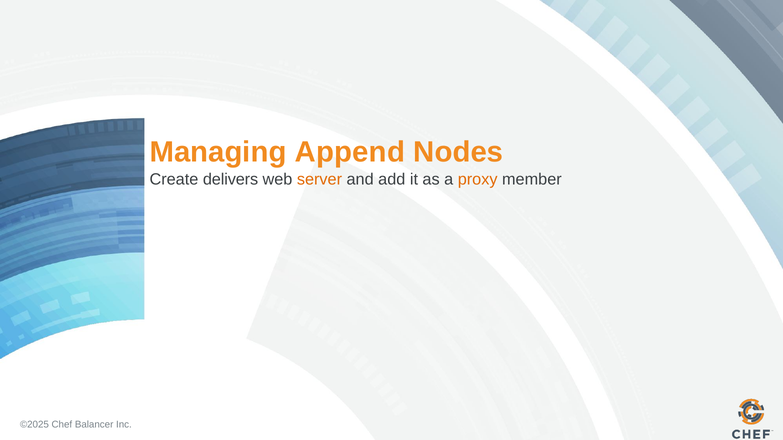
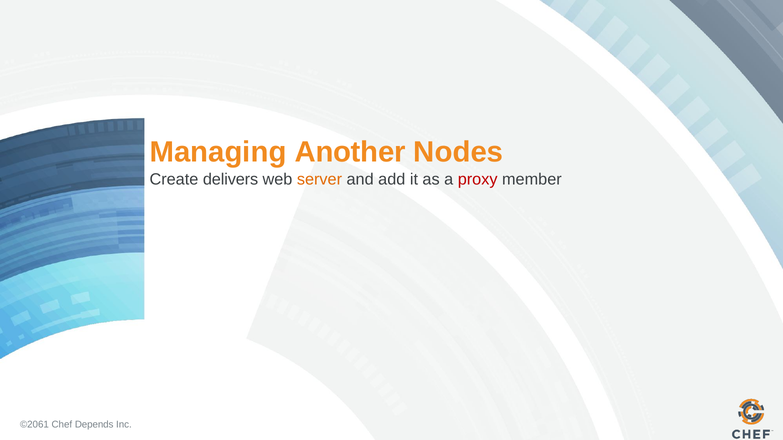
Append: Append -> Another (350, 152)
proxy colour: orange -> red (478, 179)
©2025: ©2025 -> ©2061 (34, 425)
Balancer: Balancer -> Depends (94, 425)
